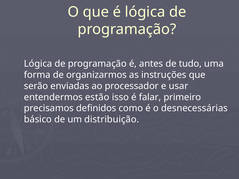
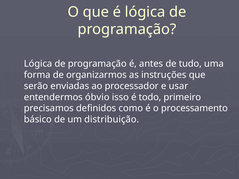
estão: estão -> óbvio (97, 97)
falar: falar -> todo (150, 97)
desnecessárias: desnecessárias -> processamento (194, 108)
